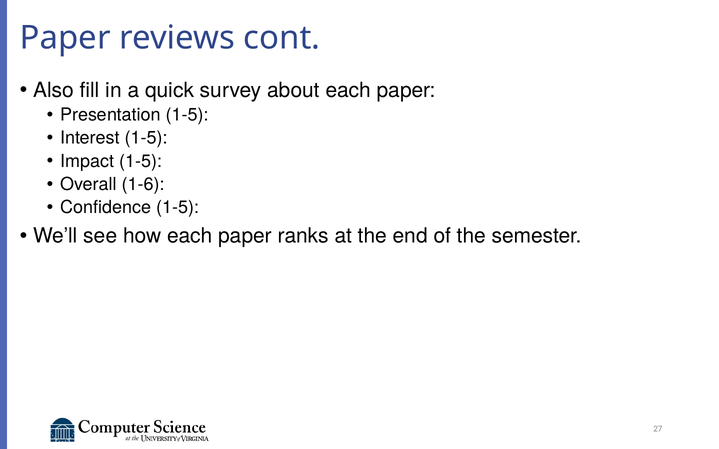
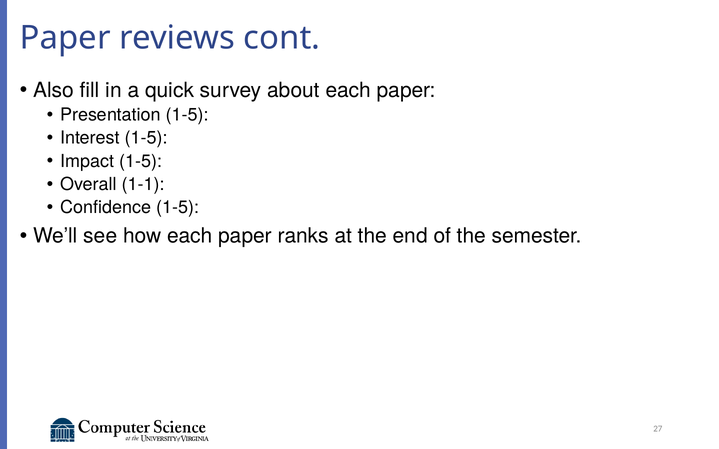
1-6: 1-6 -> 1-1 (143, 184)
